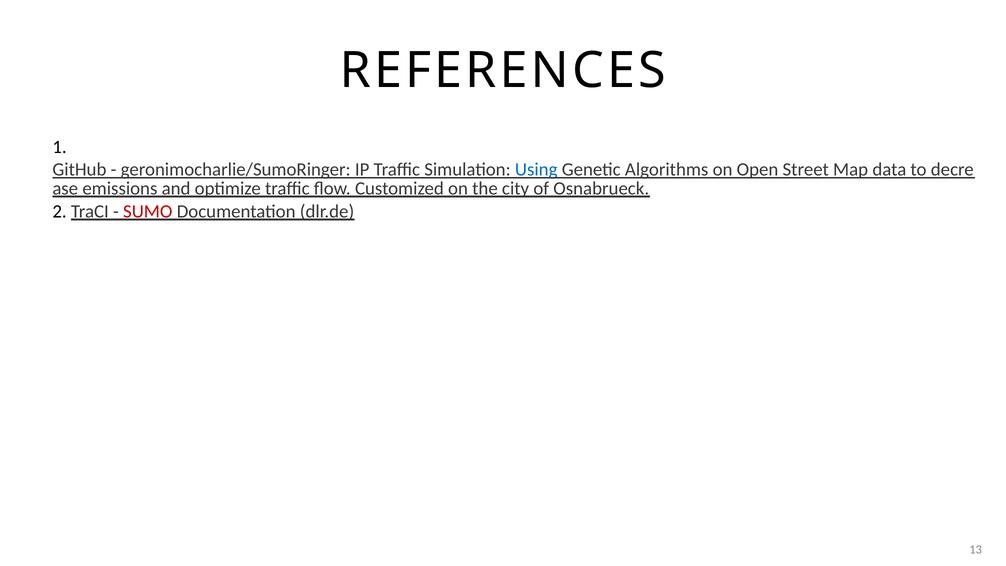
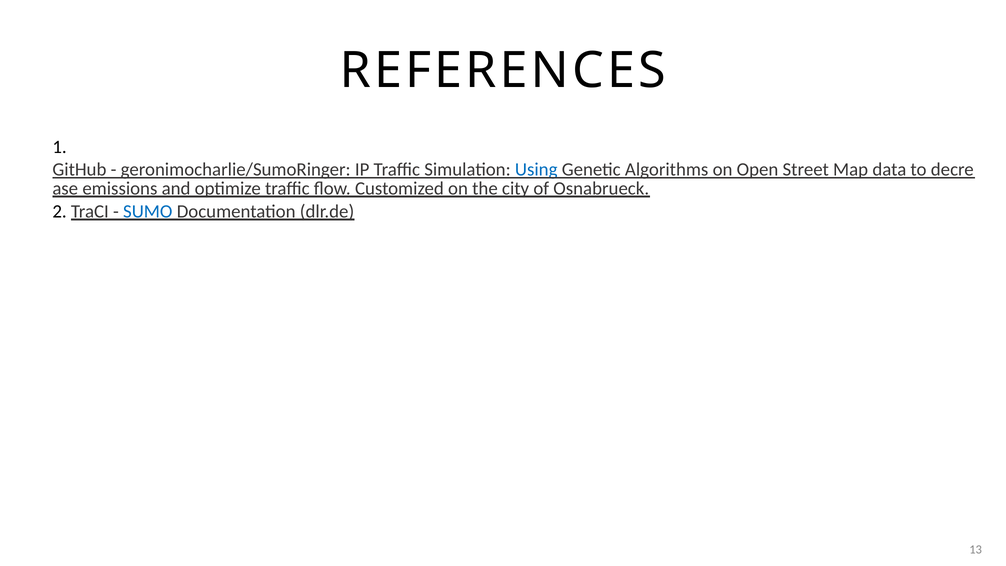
SUMO colour: red -> blue (148, 211)
